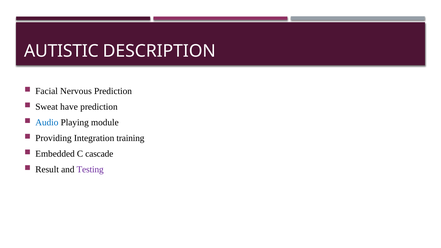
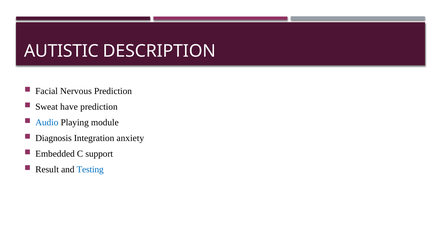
Providing: Providing -> Diagnosis (54, 138)
training: training -> anxiety (130, 138)
cascade: cascade -> support (99, 154)
Testing colour: purple -> blue (90, 170)
